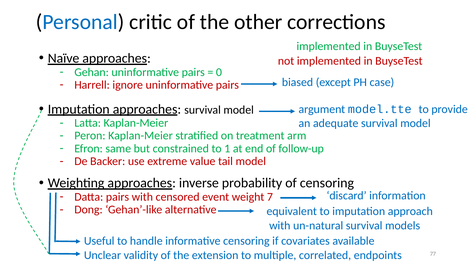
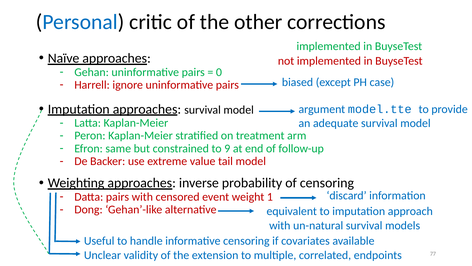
1: 1 -> 9 (227, 148)
7: 7 -> 1 (270, 196)
